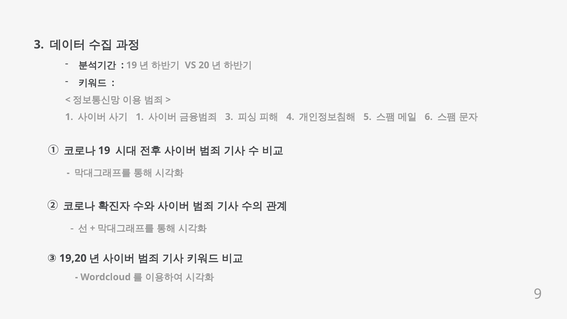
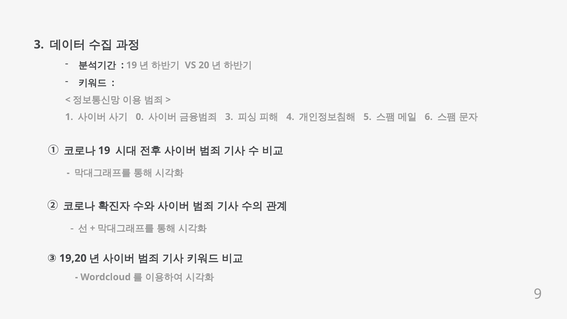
1: 1 -> 0 (140, 117)
